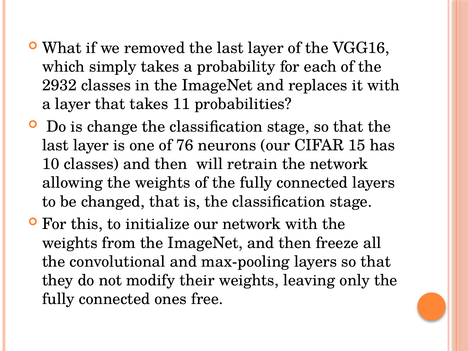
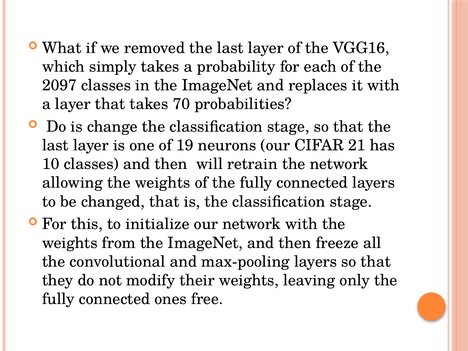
2932: 2932 -> 2097 (59, 85)
11: 11 -> 70 (181, 104)
76: 76 -> 19 (185, 145)
15: 15 -> 21 (357, 145)
